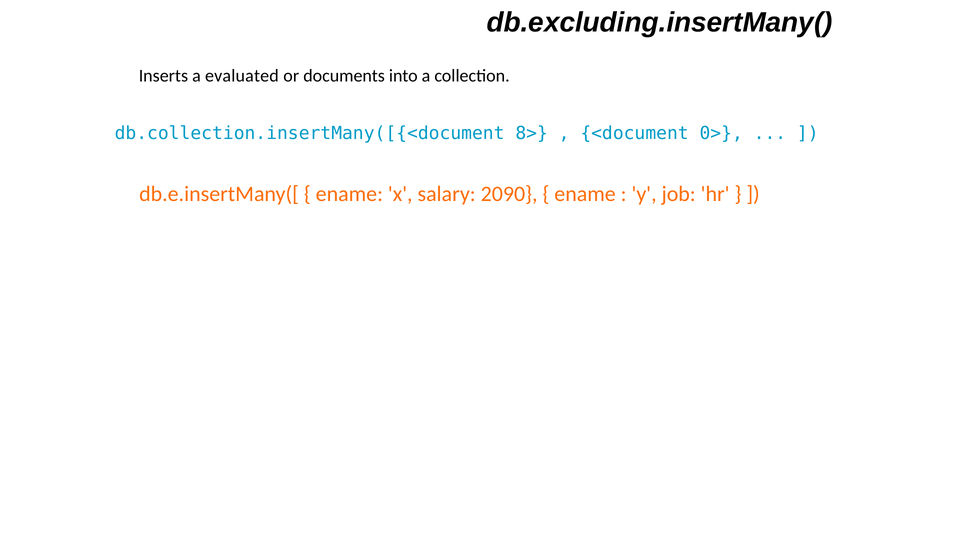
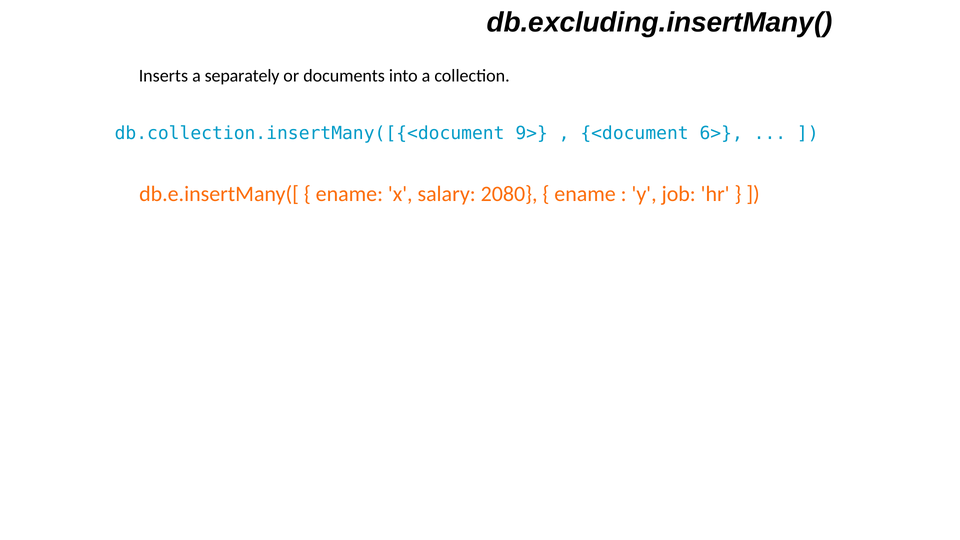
evaluated: evaluated -> separately (242, 76)
8>: 8> -> 9> (532, 134)
0>: 0> -> 6> (721, 134)
2090: 2090 -> 2080 (509, 194)
